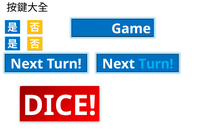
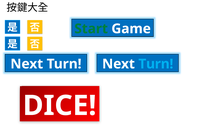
Start colour: blue -> green (91, 29)
